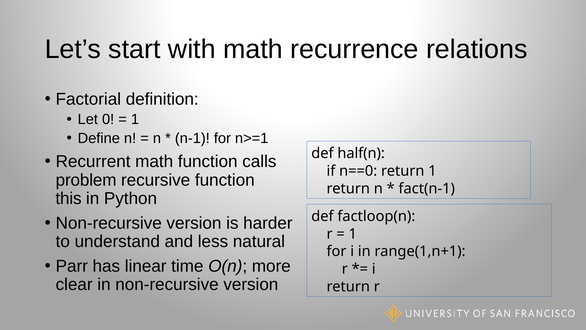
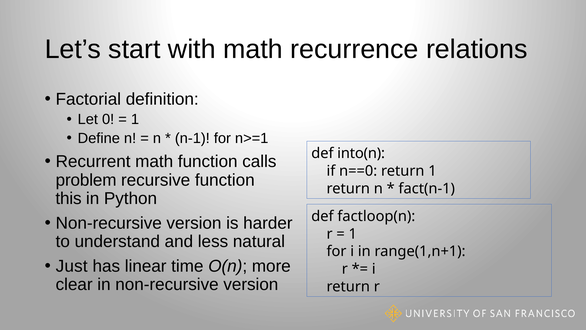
half(n: half(n -> into(n (361, 153)
Parr: Parr -> Just (72, 266)
